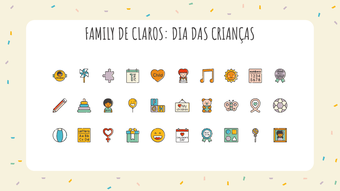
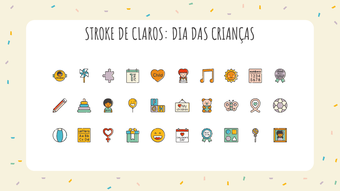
FAMILY: FAMILY -> STROKE (100, 35)
